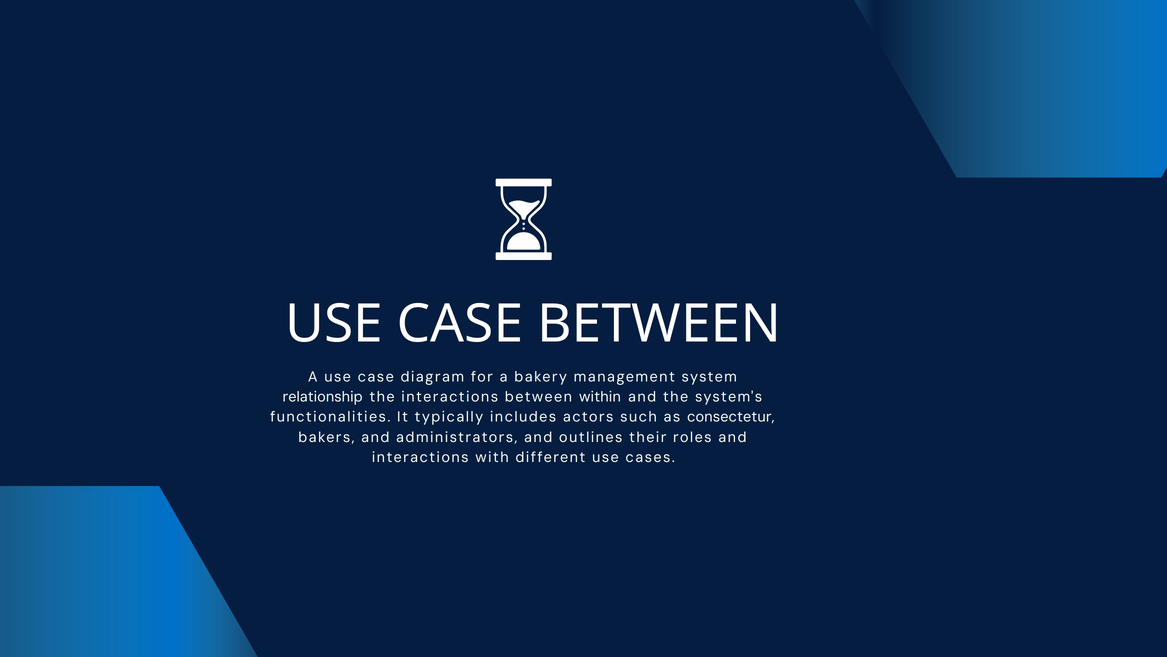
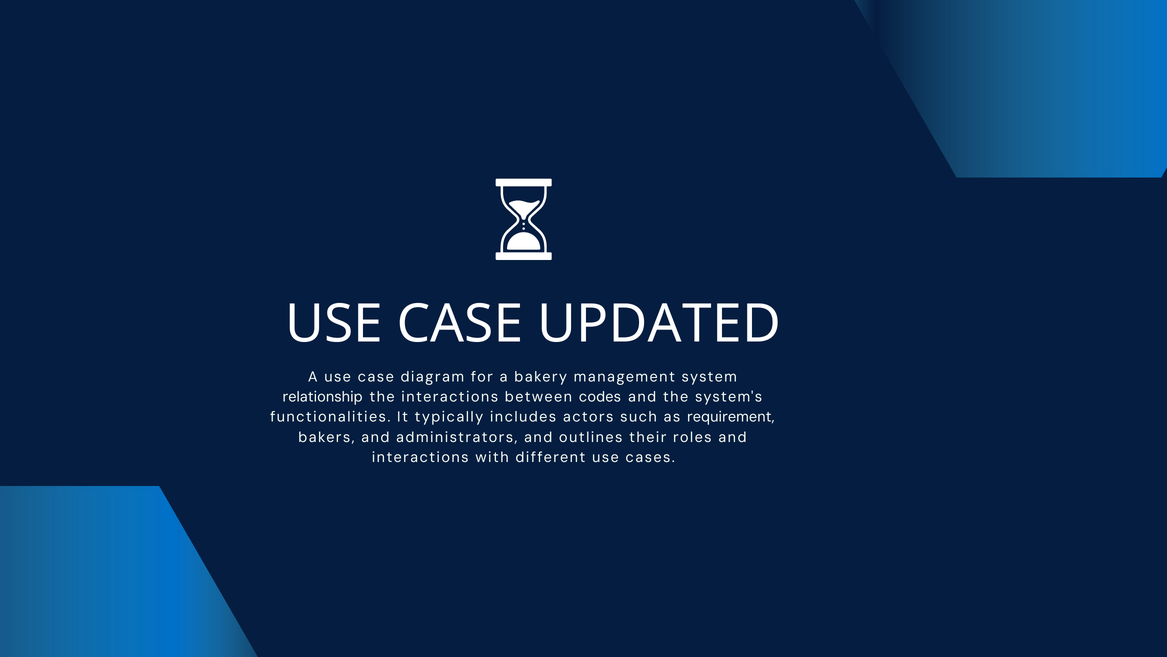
CASE BETWEEN: BETWEEN -> UPDATED (659, 324)
within: within -> codes (600, 397)
consectetur: consectetur -> requirement (731, 417)
